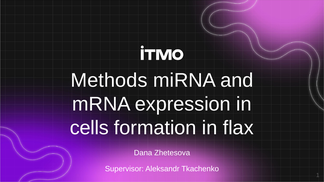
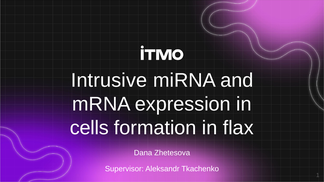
Methods: Methods -> Intrusive (109, 81)
